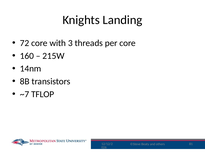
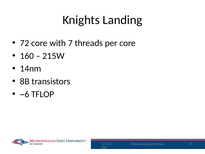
3: 3 -> 7 (70, 43)
~7: ~7 -> ~6 (25, 94)
